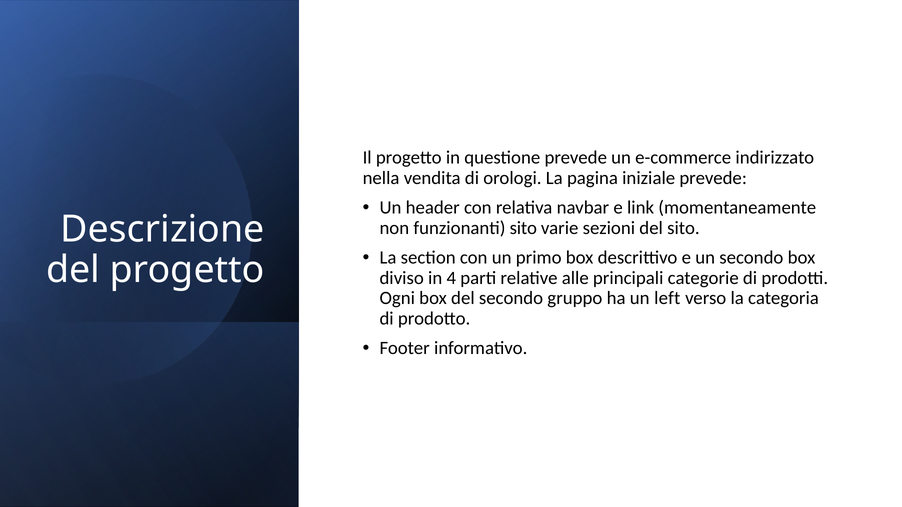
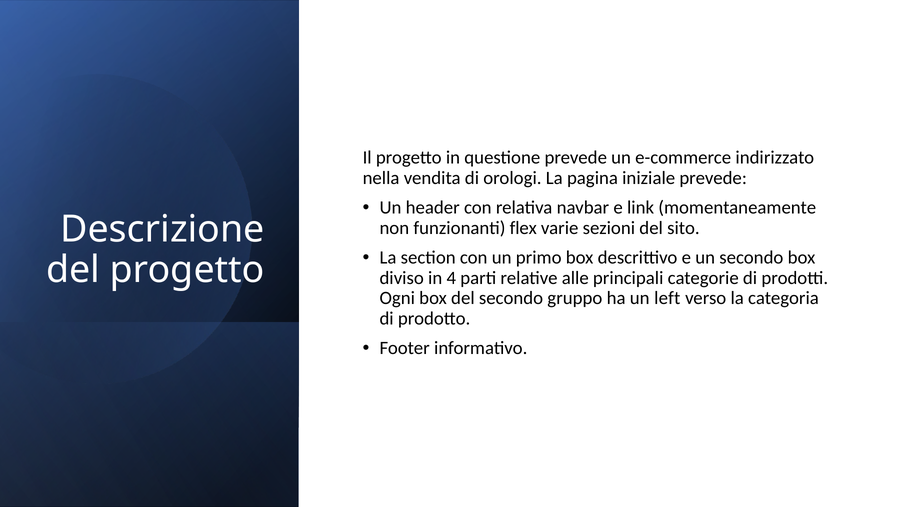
funzionanti sito: sito -> flex (523, 228)
